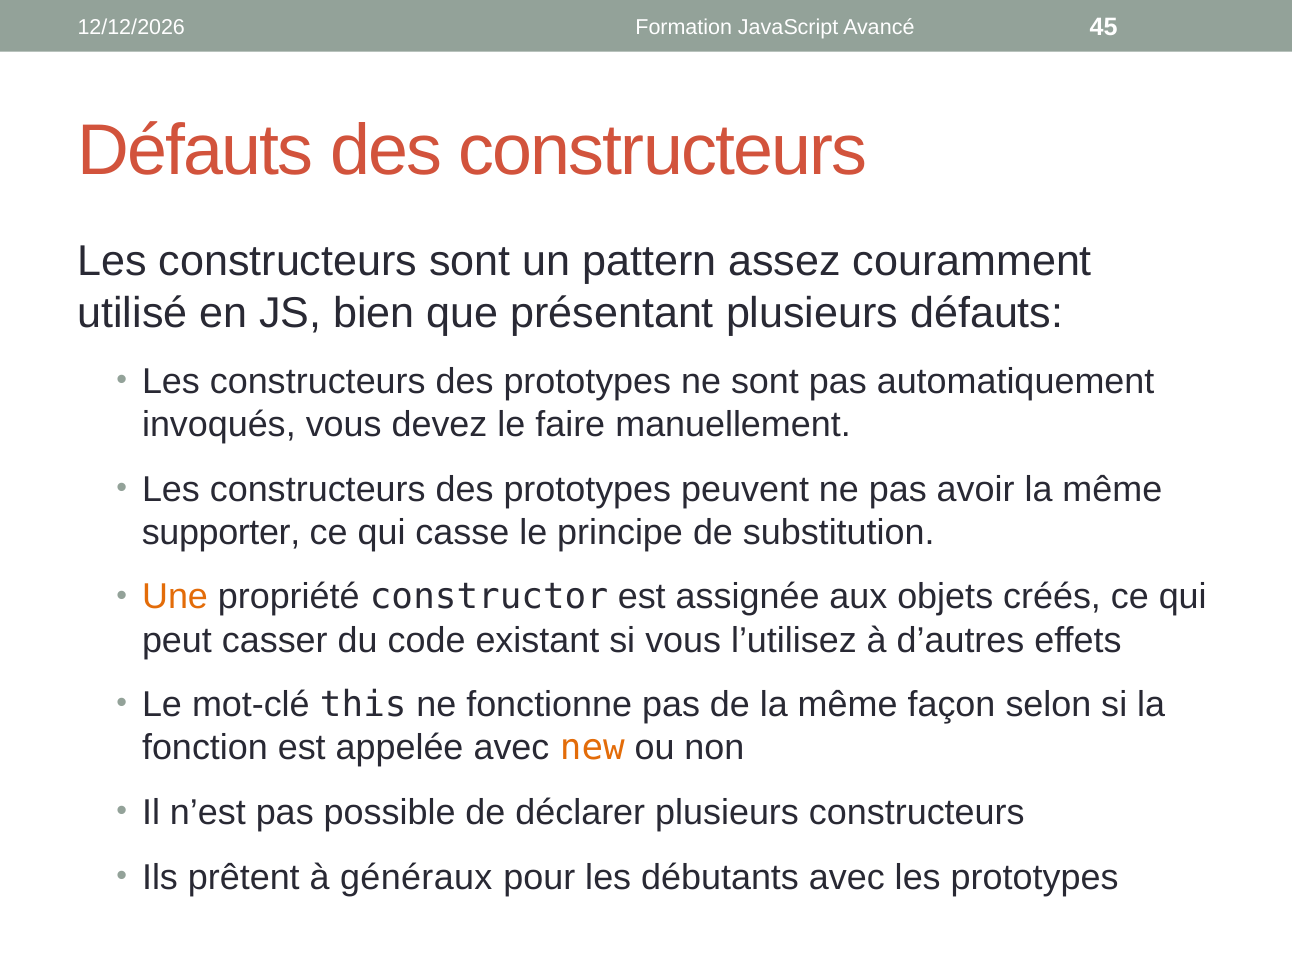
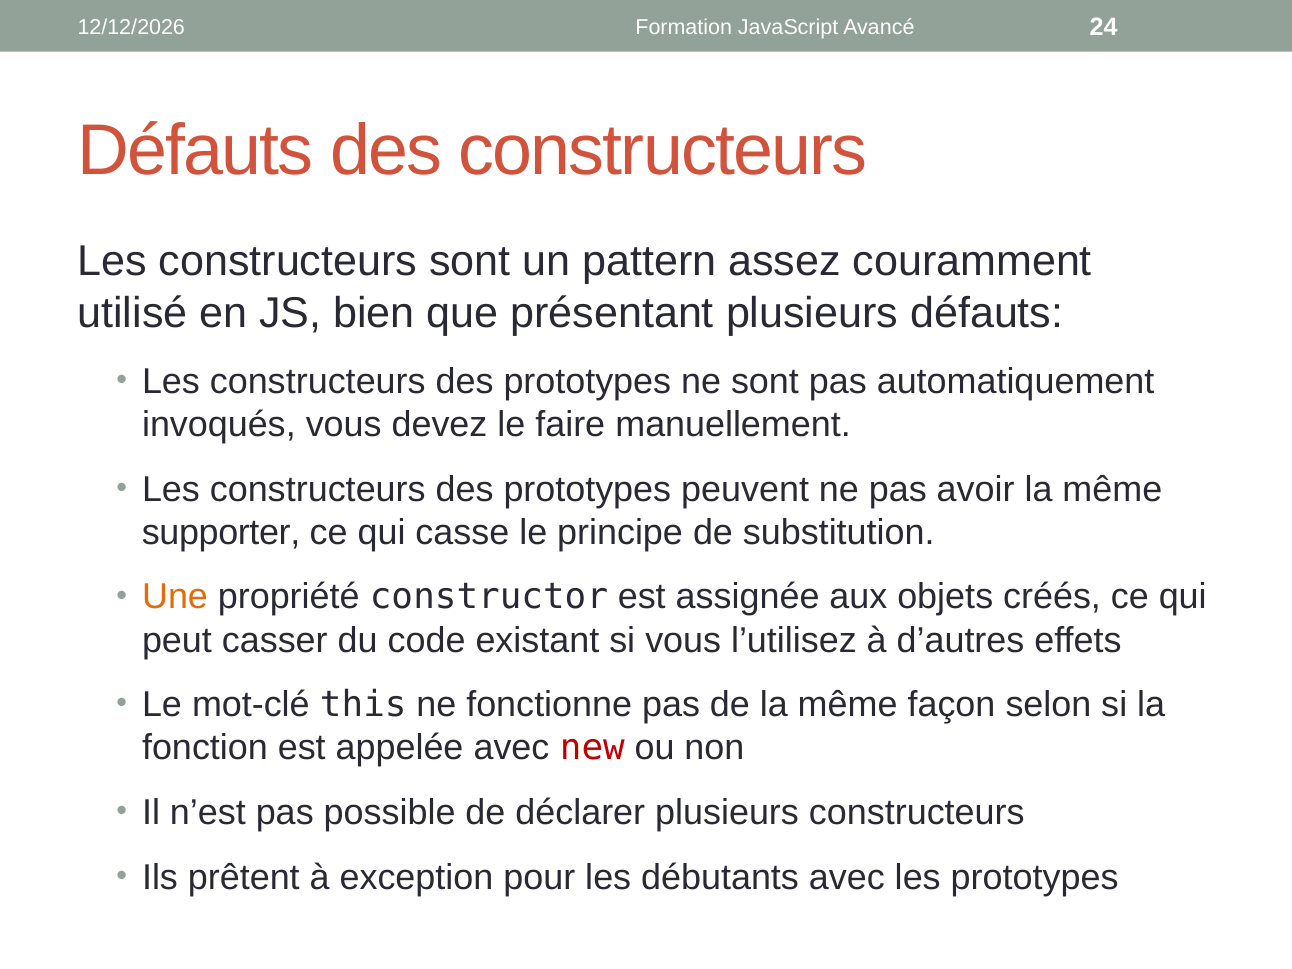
45: 45 -> 24 (1104, 28)
new colour: orange -> red (592, 748)
généraux: généraux -> exception (416, 877)
